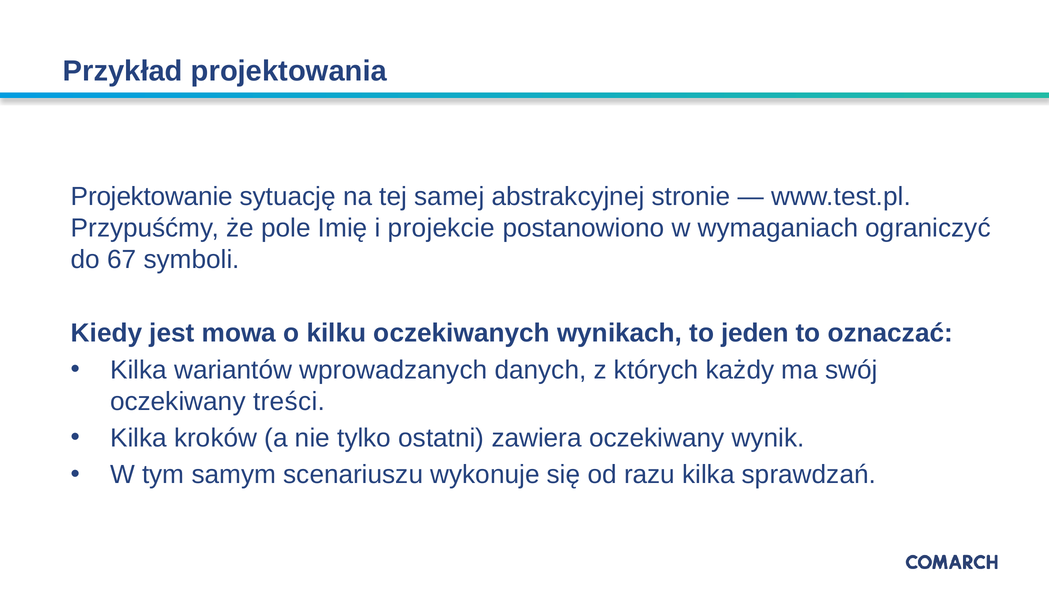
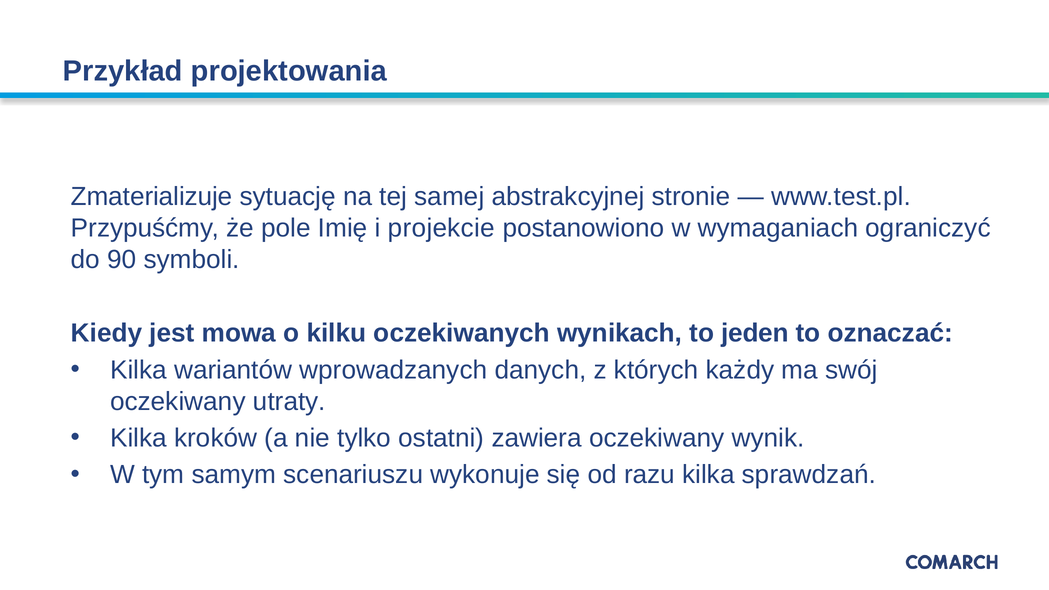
Projektowanie: Projektowanie -> Zmaterializuje (152, 197)
67: 67 -> 90 (122, 260)
treści: treści -> utraty (289, 401)
